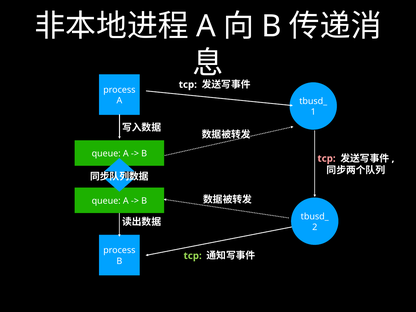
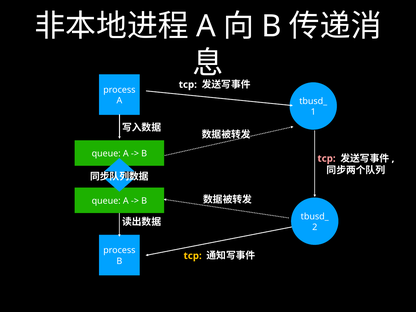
tcp colour: light green -> yellow (193, 256)
